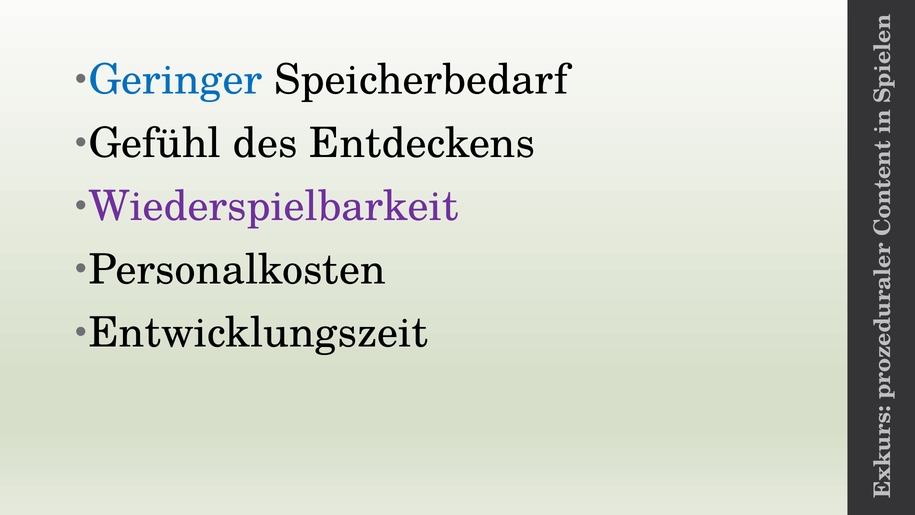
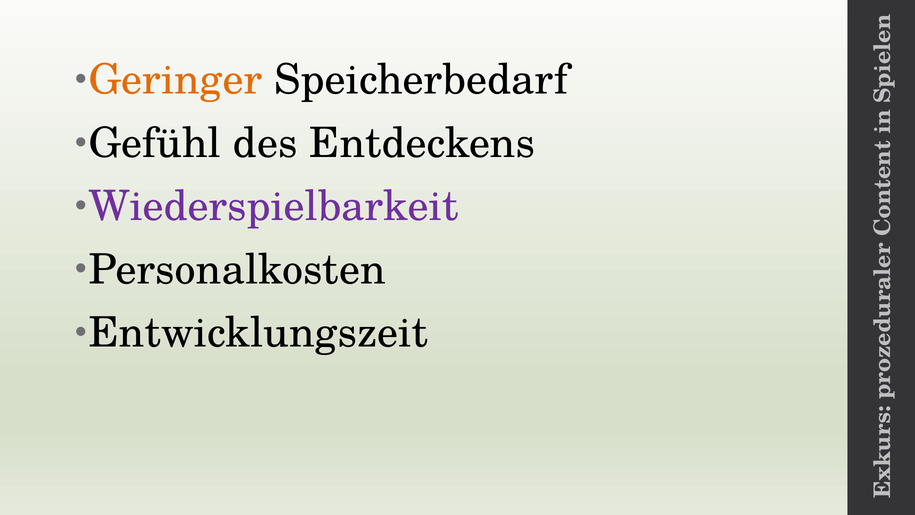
Geringer colour: blue -> orange (175, 80)
